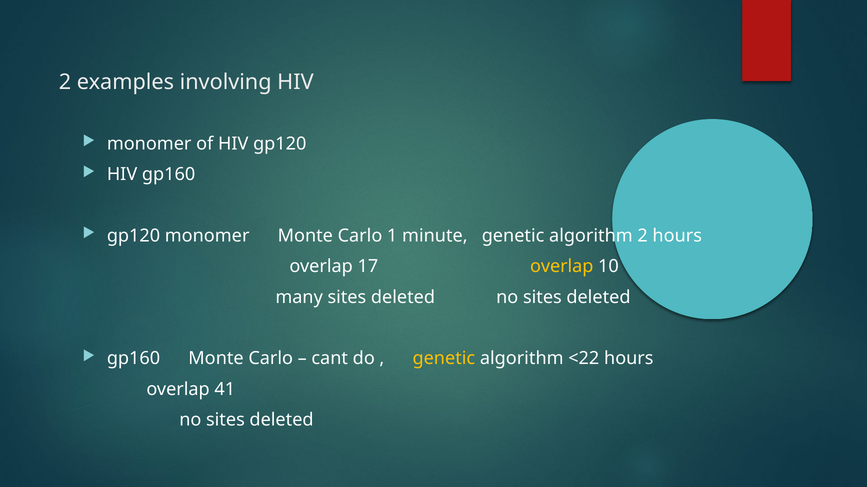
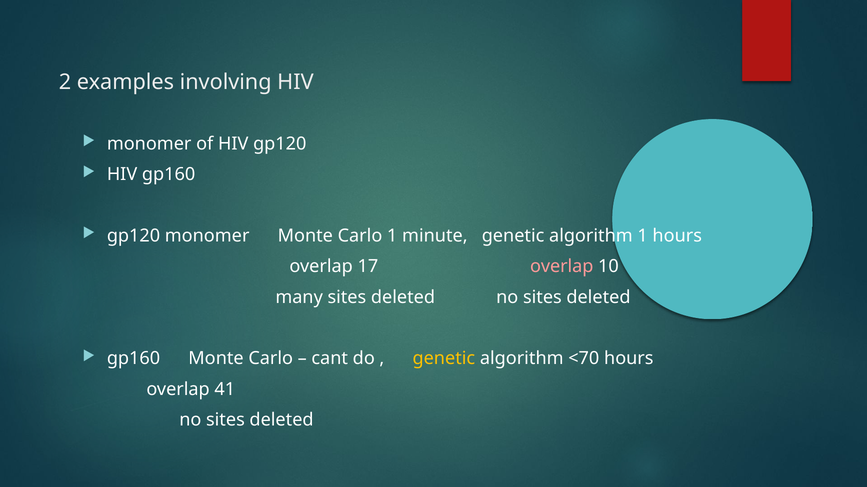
algorithm 2: 2 -> 1 (643, 236)
overlap colour: yellow -> pink (562, 267)
<22: <22 -> <70 (584, 359)
